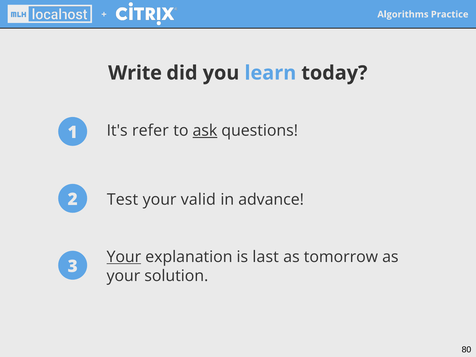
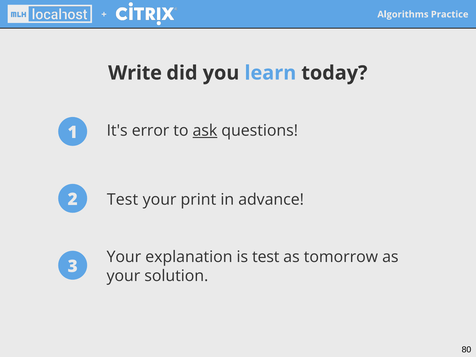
refer: refer -> error (151, 131)
valid: valid -> print (198, 199)
Your underline: present -> none (124, 257)
is last: last -> test (266, 257)
